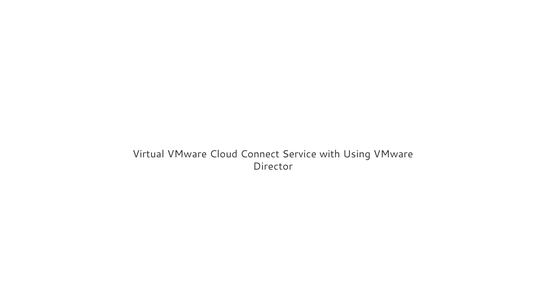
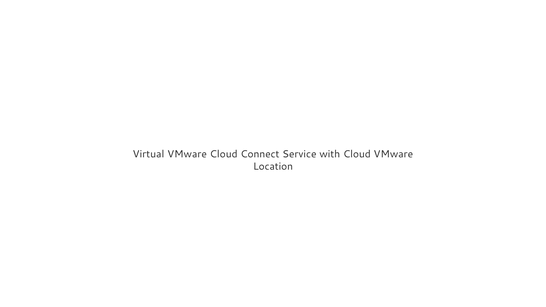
with Using: Using -> Cloud (357, 154)
Director: Director -> Location (273, 166)
